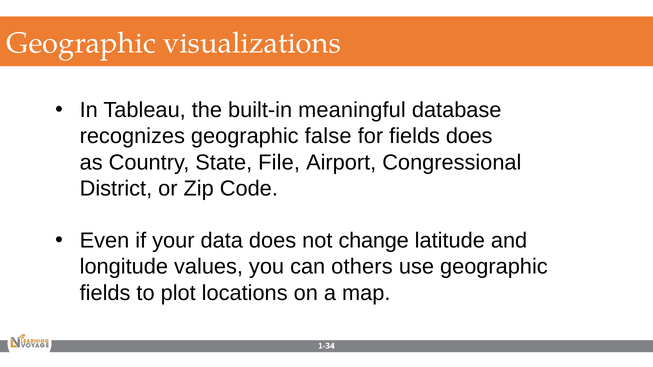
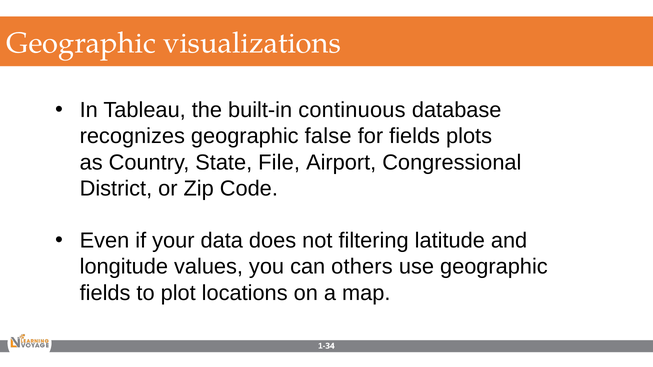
meaningful: meaningful -> continuous (352, 110)
fields does: does -> plots (469, 136)
change: change -> filtering (374, 241)
